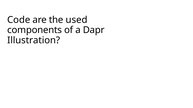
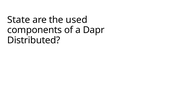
Code: Code -> State (19, 20)
Illustration: Illustration -> Distributed (34, 40)
